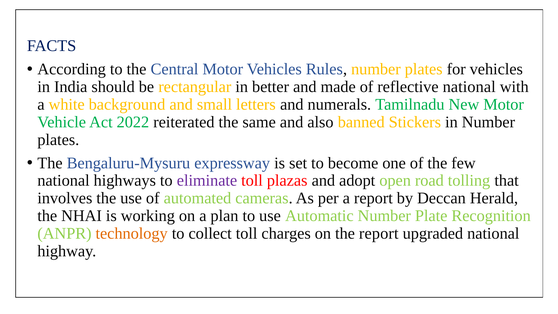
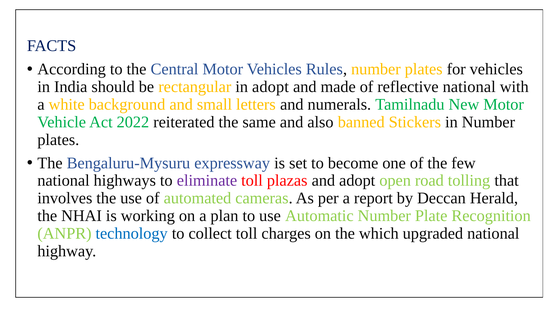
in better: better -> adopt (270, 87)
technology colour: orange -> blue (132, 233)
the report: report -> which (379, 233)
